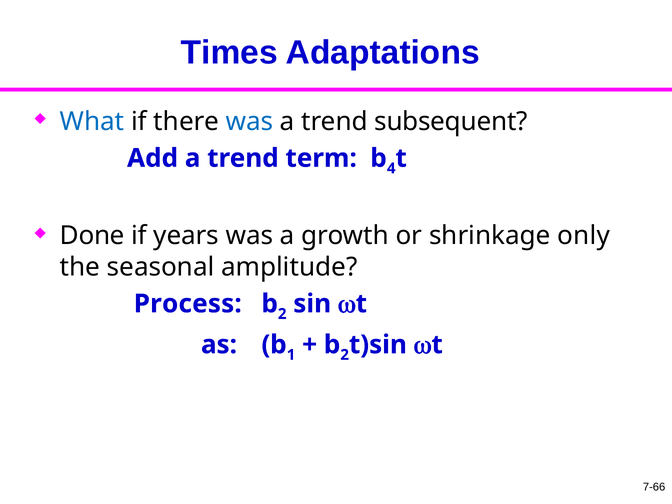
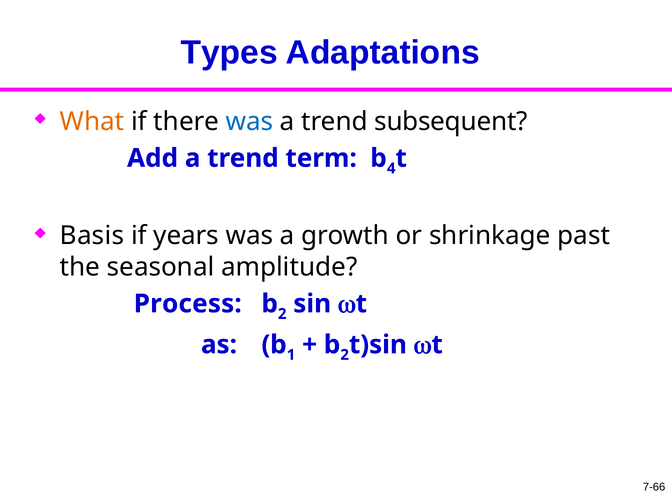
Times: Times -> Types (229, 53)
What colour: blue -> orange (92, 122)
Done: Done -> Basis (92, 236)
only: only -> past (584, 236)
